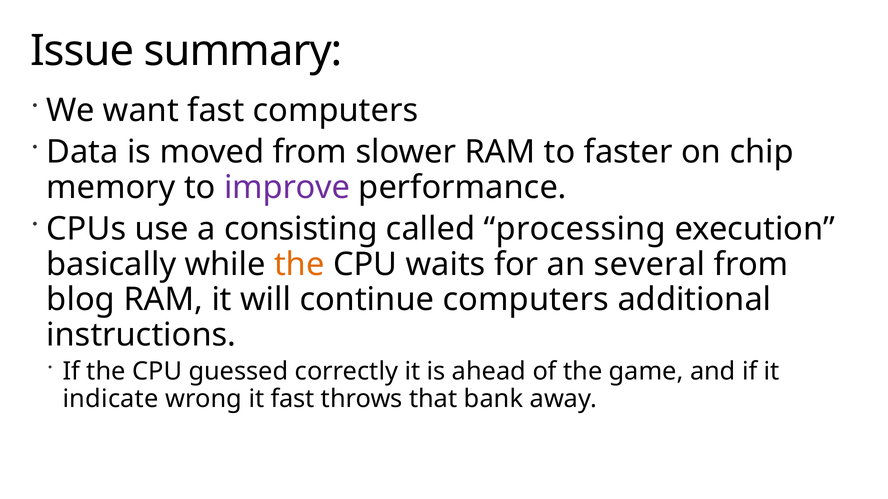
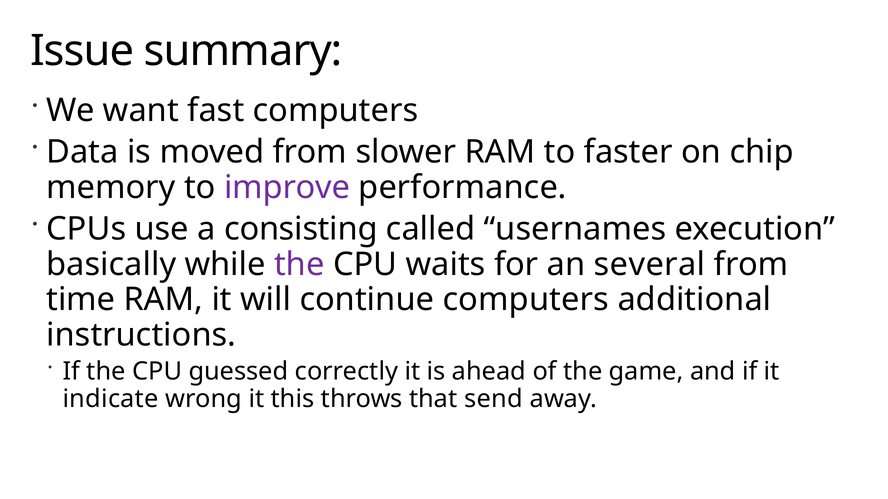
processing: processing -> usernames (575, 229)
the colour: orange -> purple (299, 265)
blog: blog -> time (81, 300)
it fast: fast -> this (293, 399)
bank: bank -> send (493, 399)
